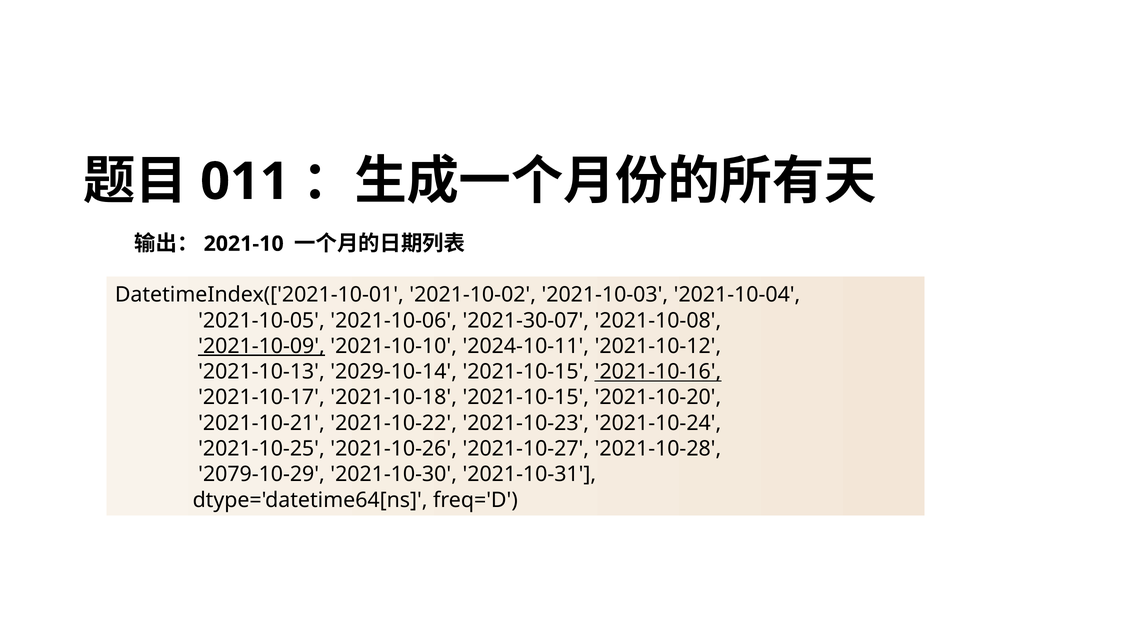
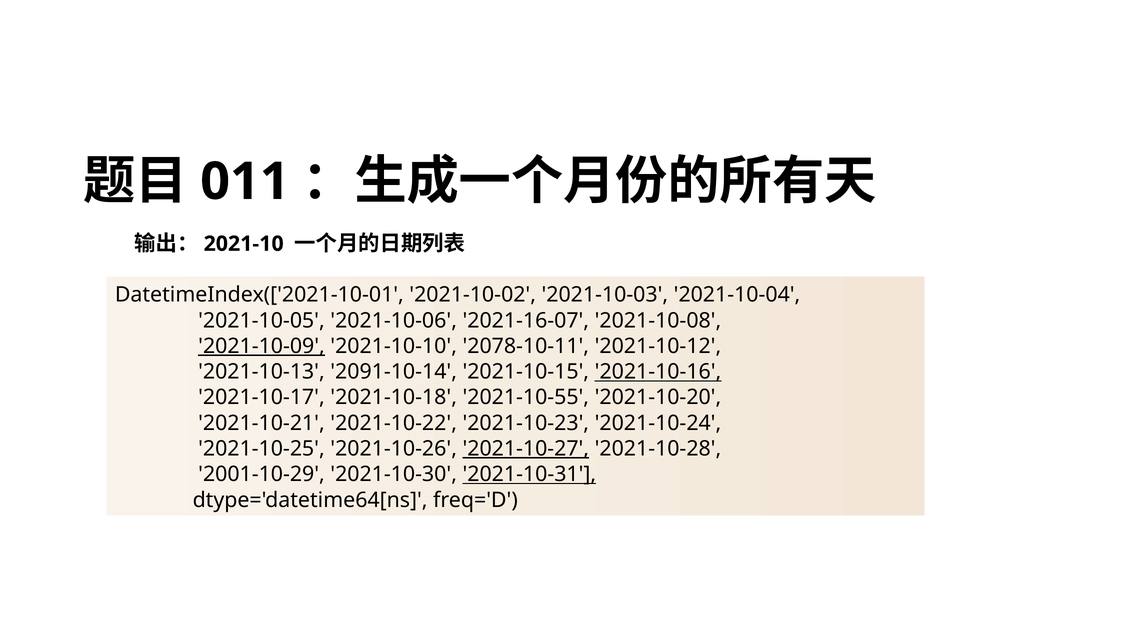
2021-30-07: 2021-30-07 -> 2021-16-07 (526, 320)
2024-10-11: 2024-10-11 -> 2078-10-11 (526, 346)
2029-10-14: 2029-10-14 -> 2091-10-14 (394, 372)
2021-10-18 2021-10-15: 2021-10-15 -> 2021-10-55 (526, 397)
2021-10-27 underline: none -> present (526, 448)
2079-10-29: 2079-10-29 -> 2001-10-29 (262, 474)
2021-10-31 underline: none -> present (529, 474)
